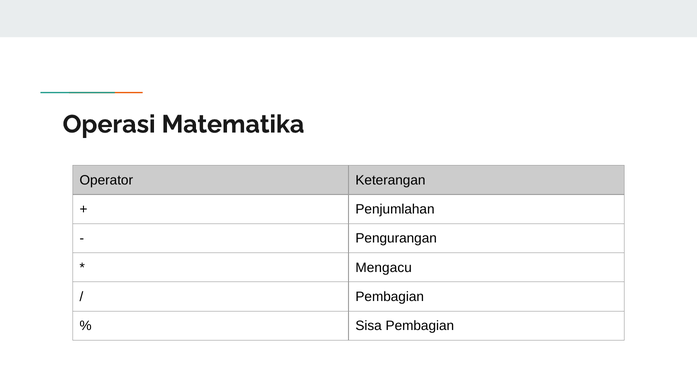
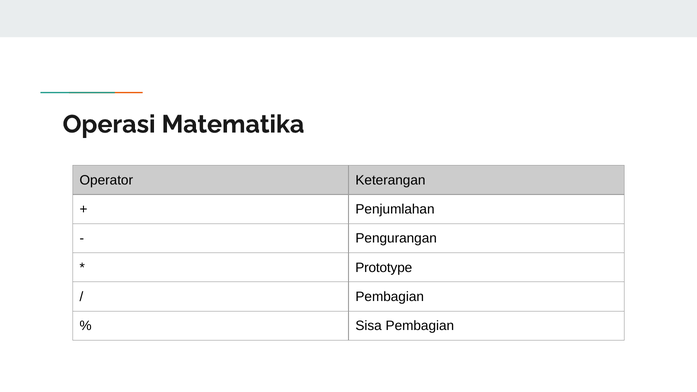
Mengacu: Mengacu -> Prototype (384, 268)
